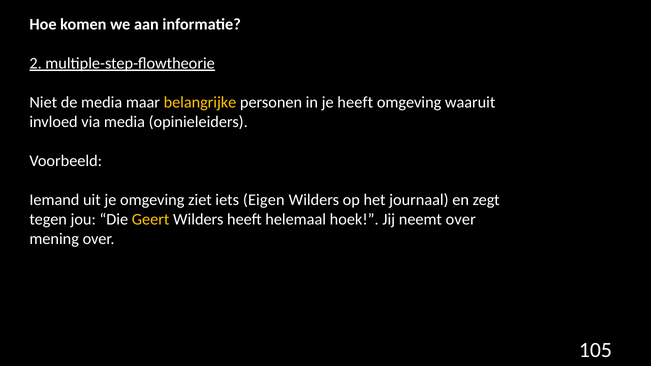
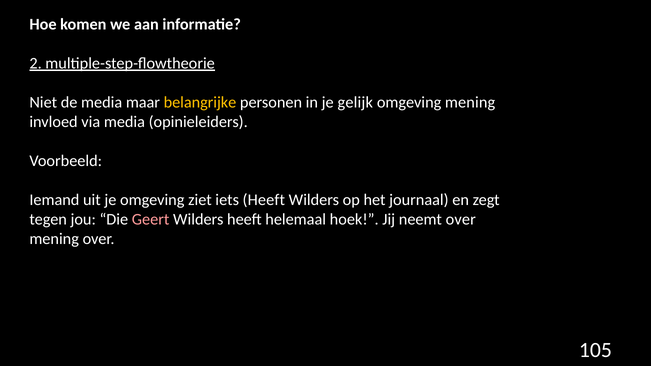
je heeft: heeft -> gelijk (355, 102)
omgeving waaruit: waaruit -> mening (470, 102)
iets Eigen: Eigen -> Heeft (264, 200)
Geert colour: yellow -> pink (151, 219)
